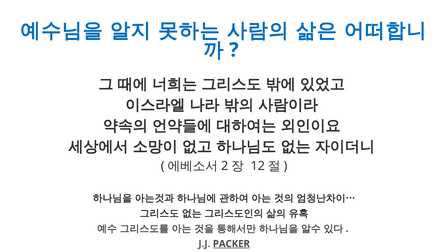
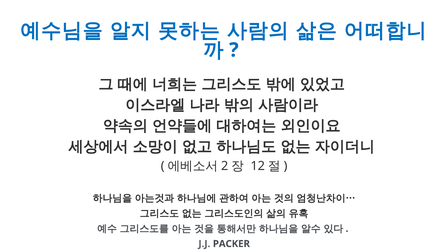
PACKER underline: present -> none (231, 244)
